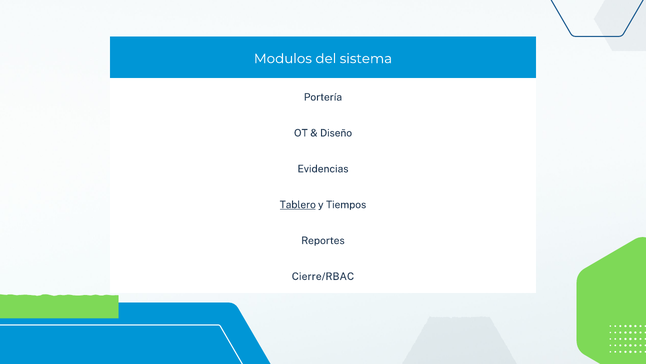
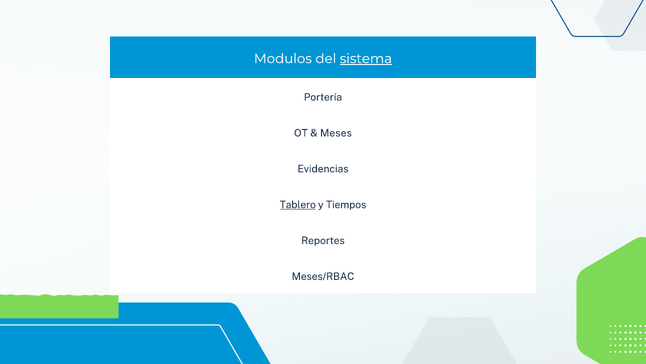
sistema underline: none -> present (366, 59)
Diseño: Diseño -> Meses (336, 133)
Cierre/RBAC: Cierre/RBAC -> Meses/RBAC (323, 276)
